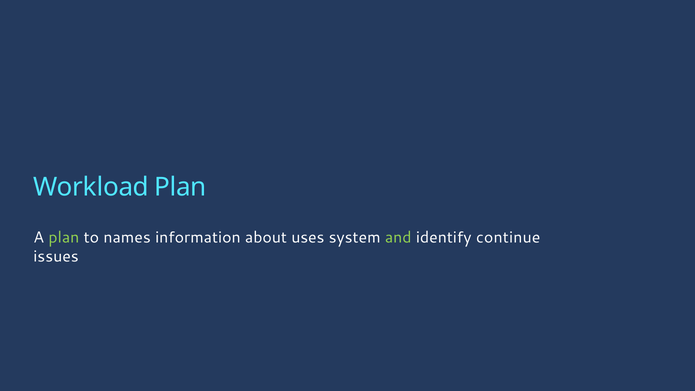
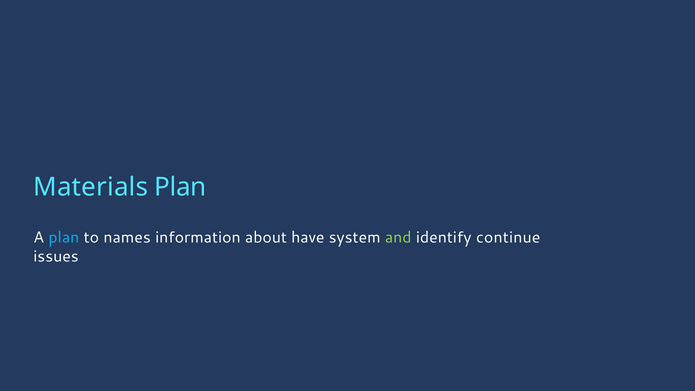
Workload: Workload -> Materials (91, 187)
plan colour: light green -> light blue (64, 237)
uses: uses -> have (308, 237)
